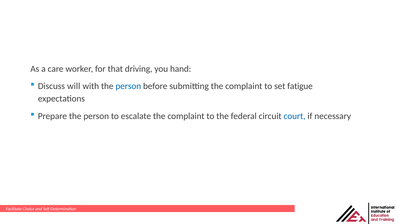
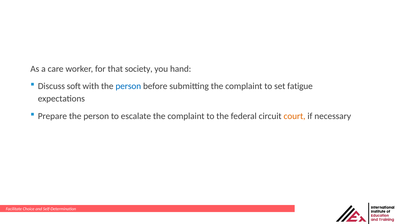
driving: driving -> society (139, 69)
will: will -> soft (74, 86)
court colour: blue -> orange (295, 116)
